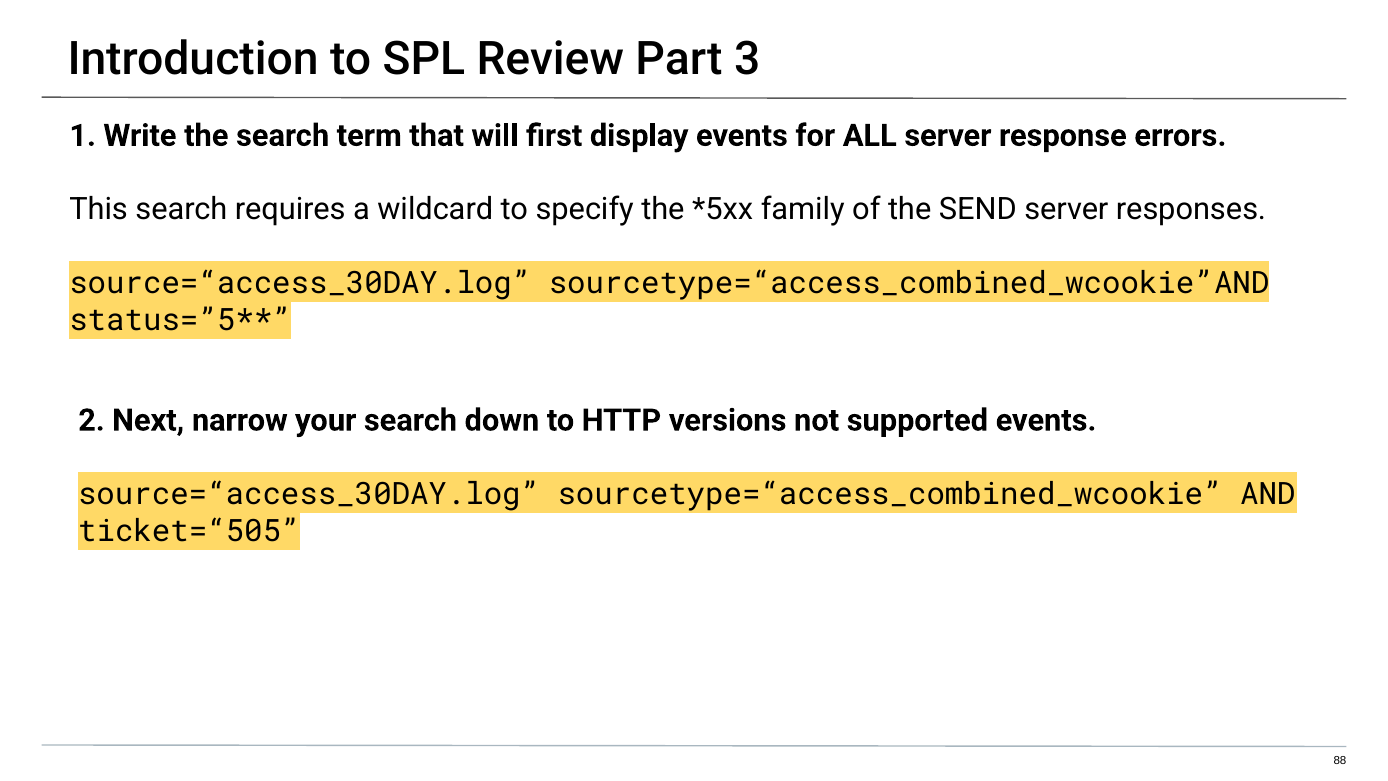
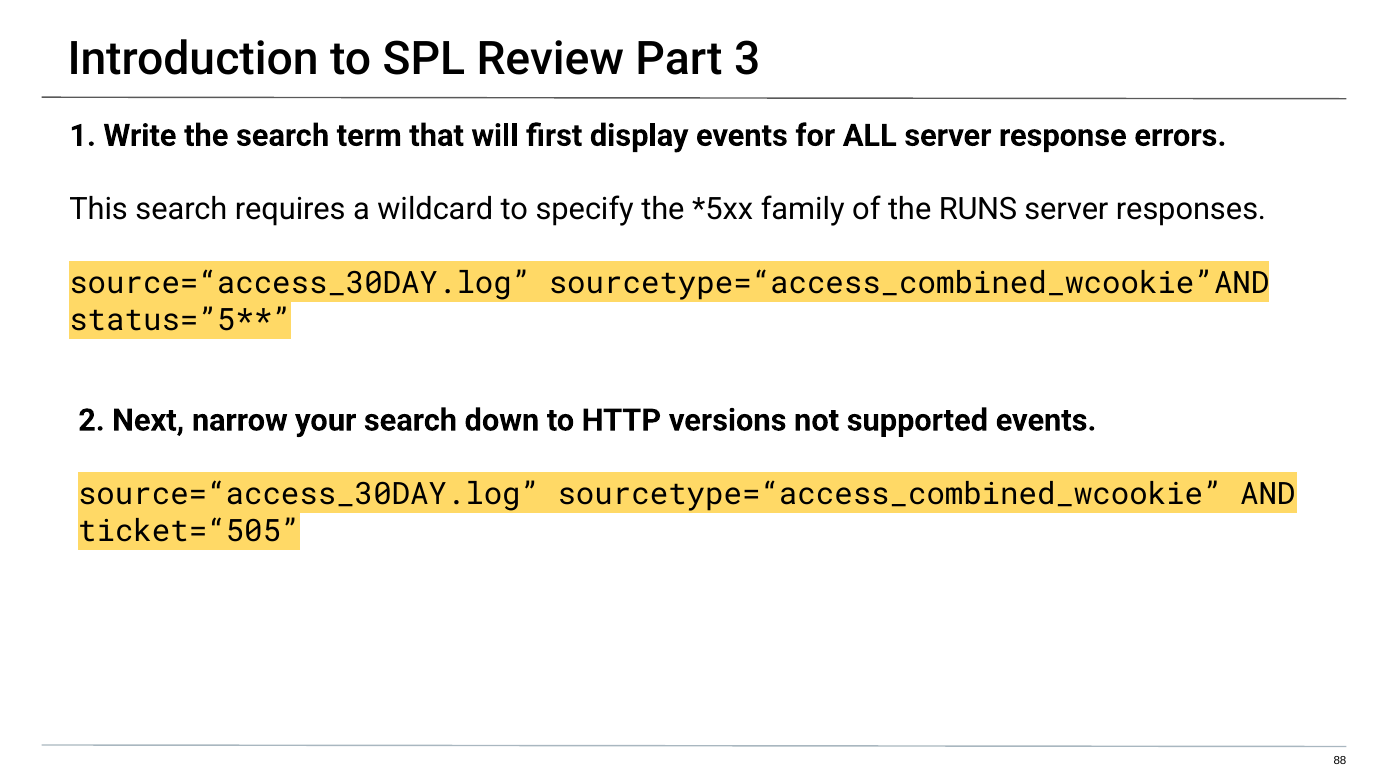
SEND: SEND -> RUNS (978, 210)
